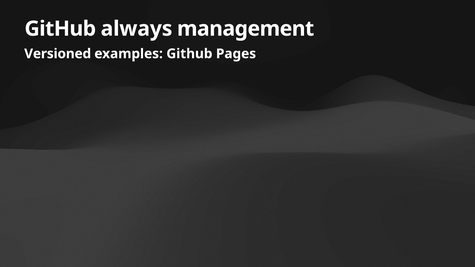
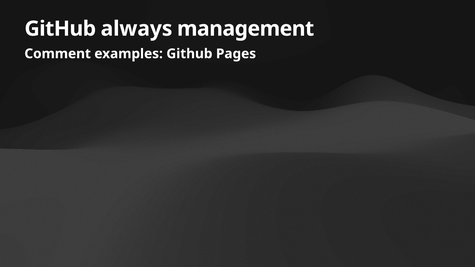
Versioned: Versioned -> Comment (58, 54)
